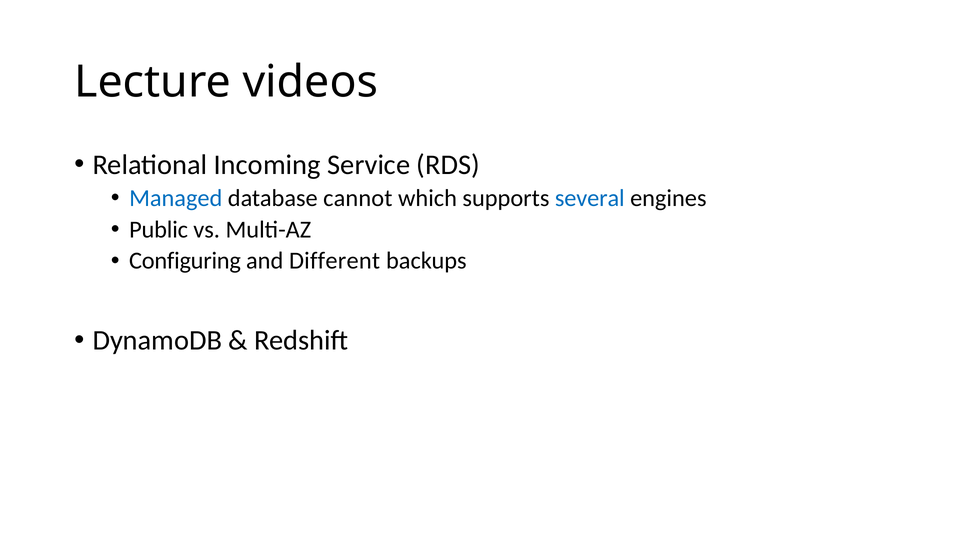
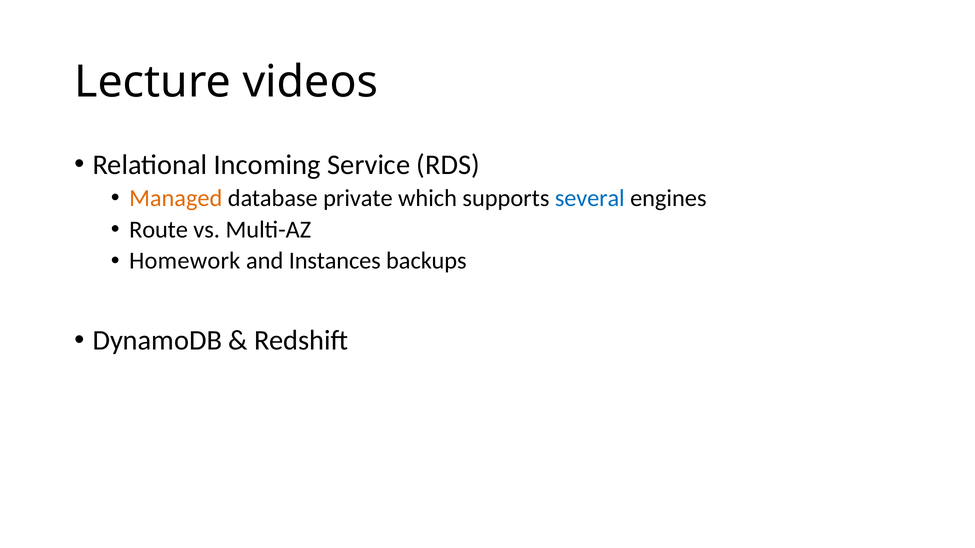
Managed colour: blue -> orange (176, 198)
cannot: cannot -> private (358, 198)
Public: Public -> Route (159, 230)
Configuring: Configuring -> Homework (185, 261)
Different: Different -> Instances (335, 261)
